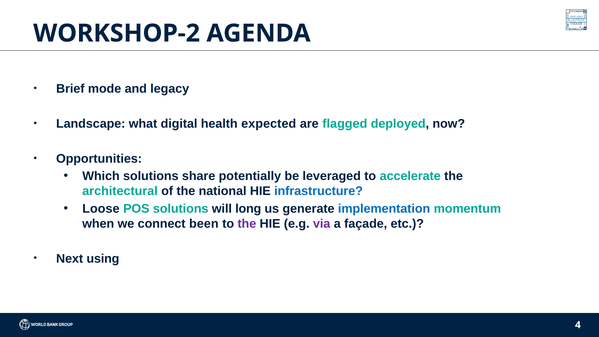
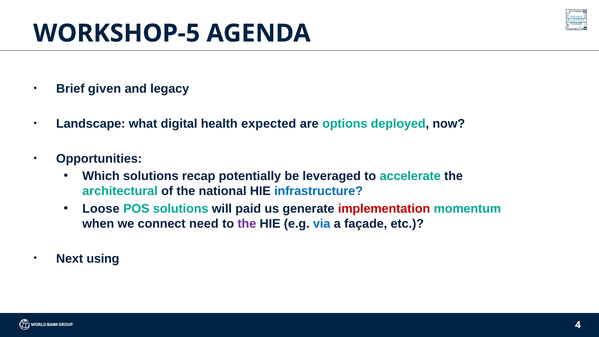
WORKSHOP-2: WORKSHOP-2 -> WORKSHOP-5 (117, 33)
mode: mode -> given (105, 89)
flagged: flagged -> options (345, 124)
share: share -> recap (199, 176)
long: long -> paid (248, 209)
implementation colour: blue -> red (384, 209)
been: been -> need (204, 224)
via colour: purple -> blue (322, 224)
